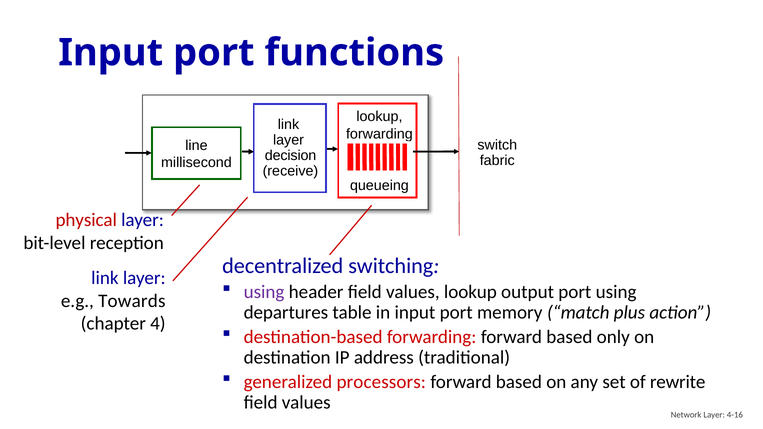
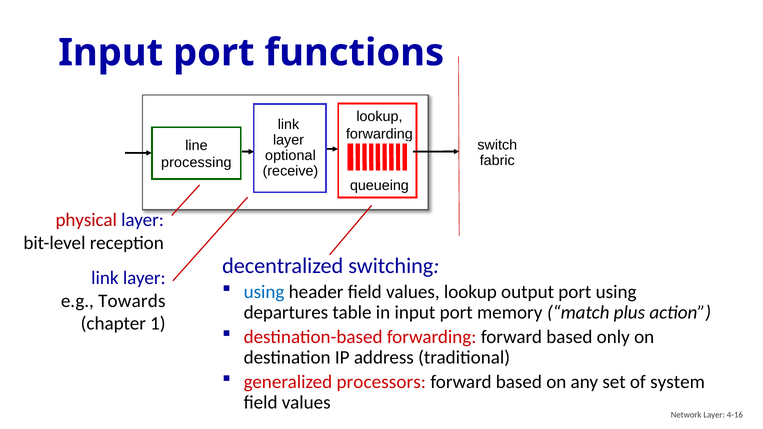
decision: decision -> optional (290, 155)
millisecond: millisecond -> processing (196, 163)
using colour: purple -> blue (264, 292)
4: 4 -> 1 (158, 324)
rewrite: rewrite -> system (678, 382)
